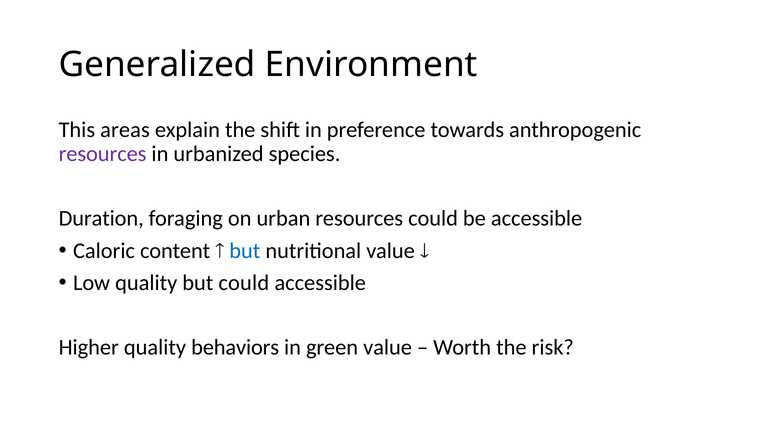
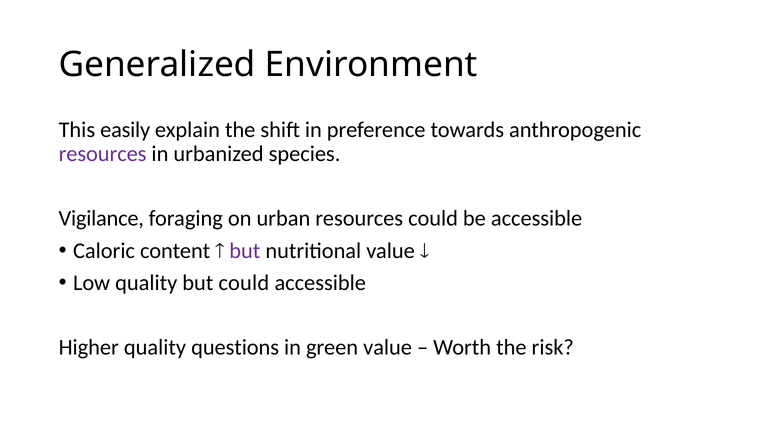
areas: areas -> easily (125, 130)
Duration: Duration -> Vigilance (101, 219)
but colour: blue -> purple (245, 251)
behaviors: behaviors -> questions (235, 348)
